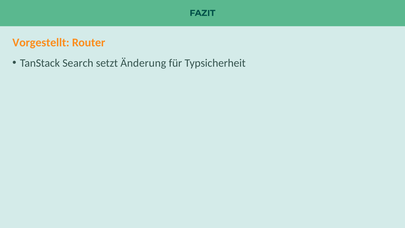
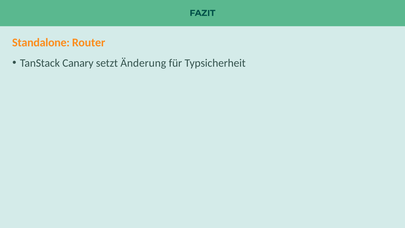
Vorgestellt: Vorgestellt -> Standalone (41, 42)
Search: Search -> Canary (78, 63)
